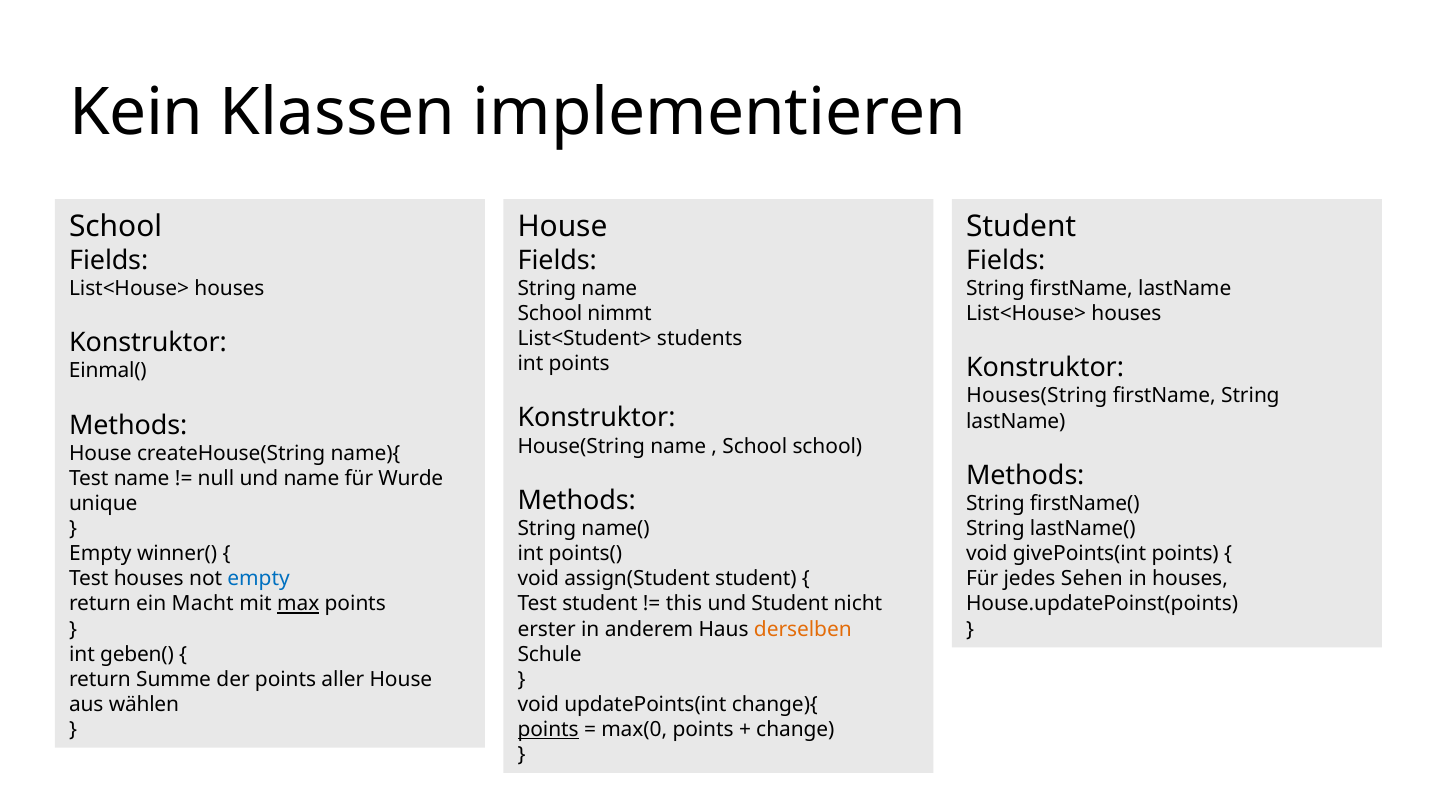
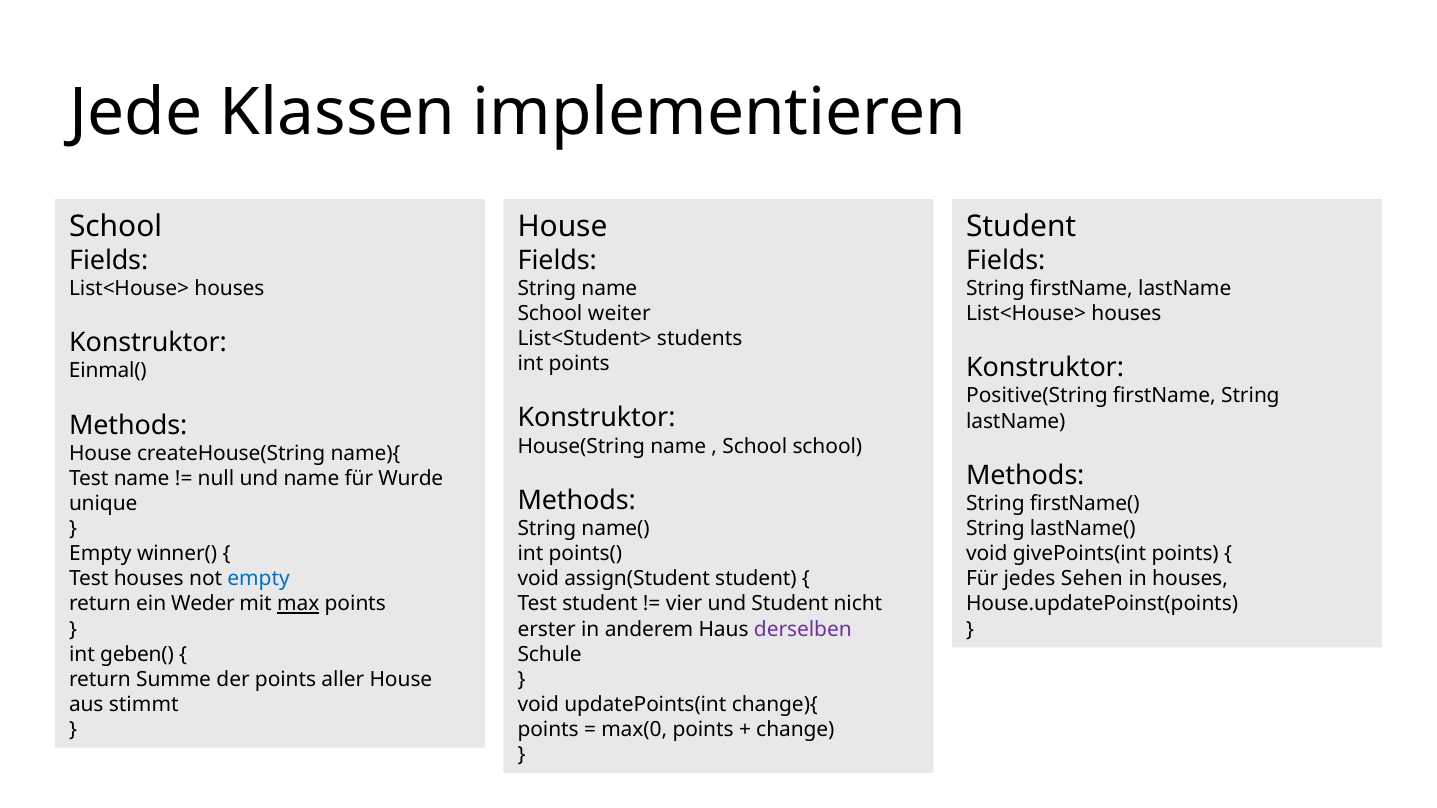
Kein: Kein -> Jede (136, 113)
nimmt: nimmt -> weiter (619, 314)
Houses(String: Houses(String -> Positive(String (1037, 396)
Macht: Macht -> Weder (203, 604)
this: this -> vier (684, 604)
derselben colour: orange -> purple (803, 629)
wählen: wählen -> stimmt (144, 705)
points underline: present -> none (548, 730)
